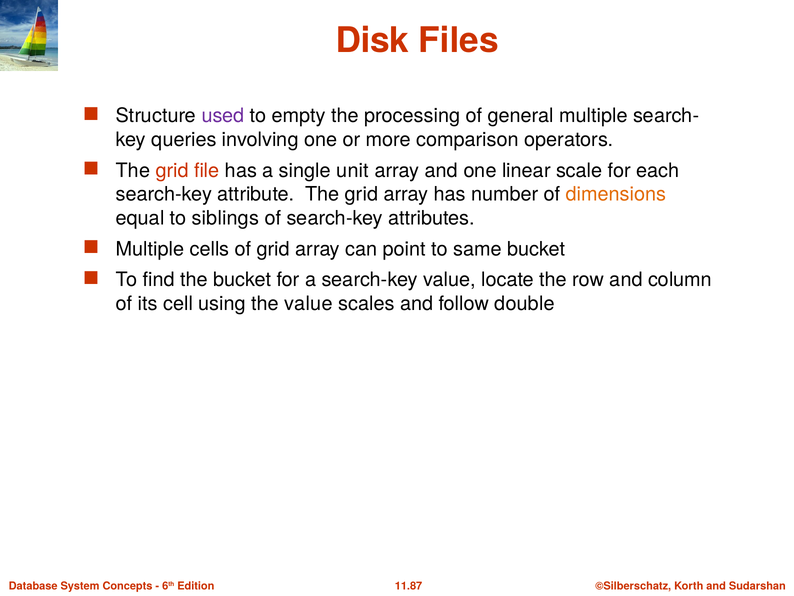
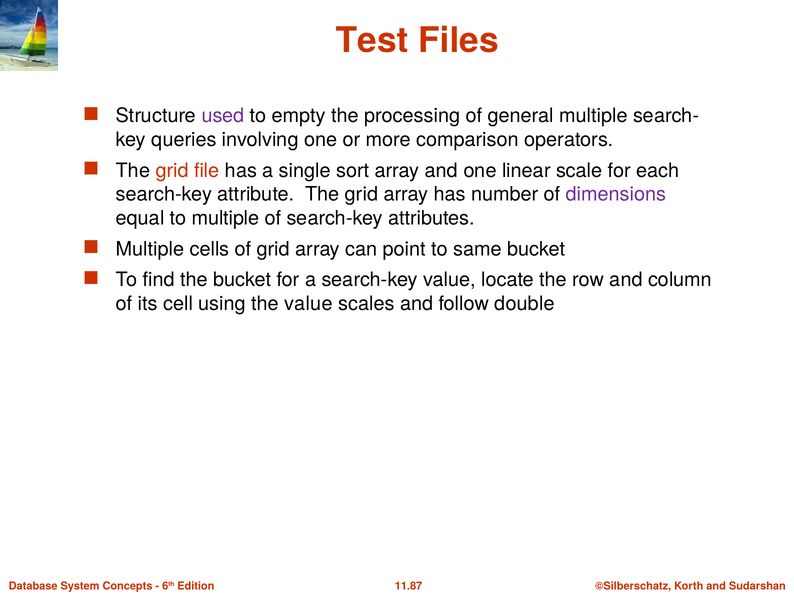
Disk: Disk -> Test (372, 40)
unit: unit -> sort (353, 170)
dimensions colour: orange -> purple (616, 194)
to siblings: siblings -> multiple (226, 218)
